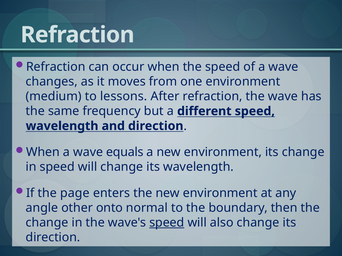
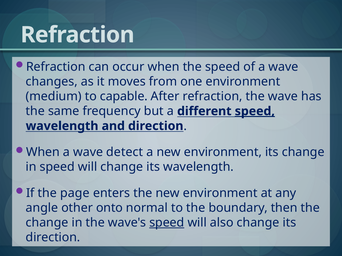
lessons: lessons -> capable (124, 97)
speed underline: none -> present (255, 111)
equals: equals -> detect (125, 152)
